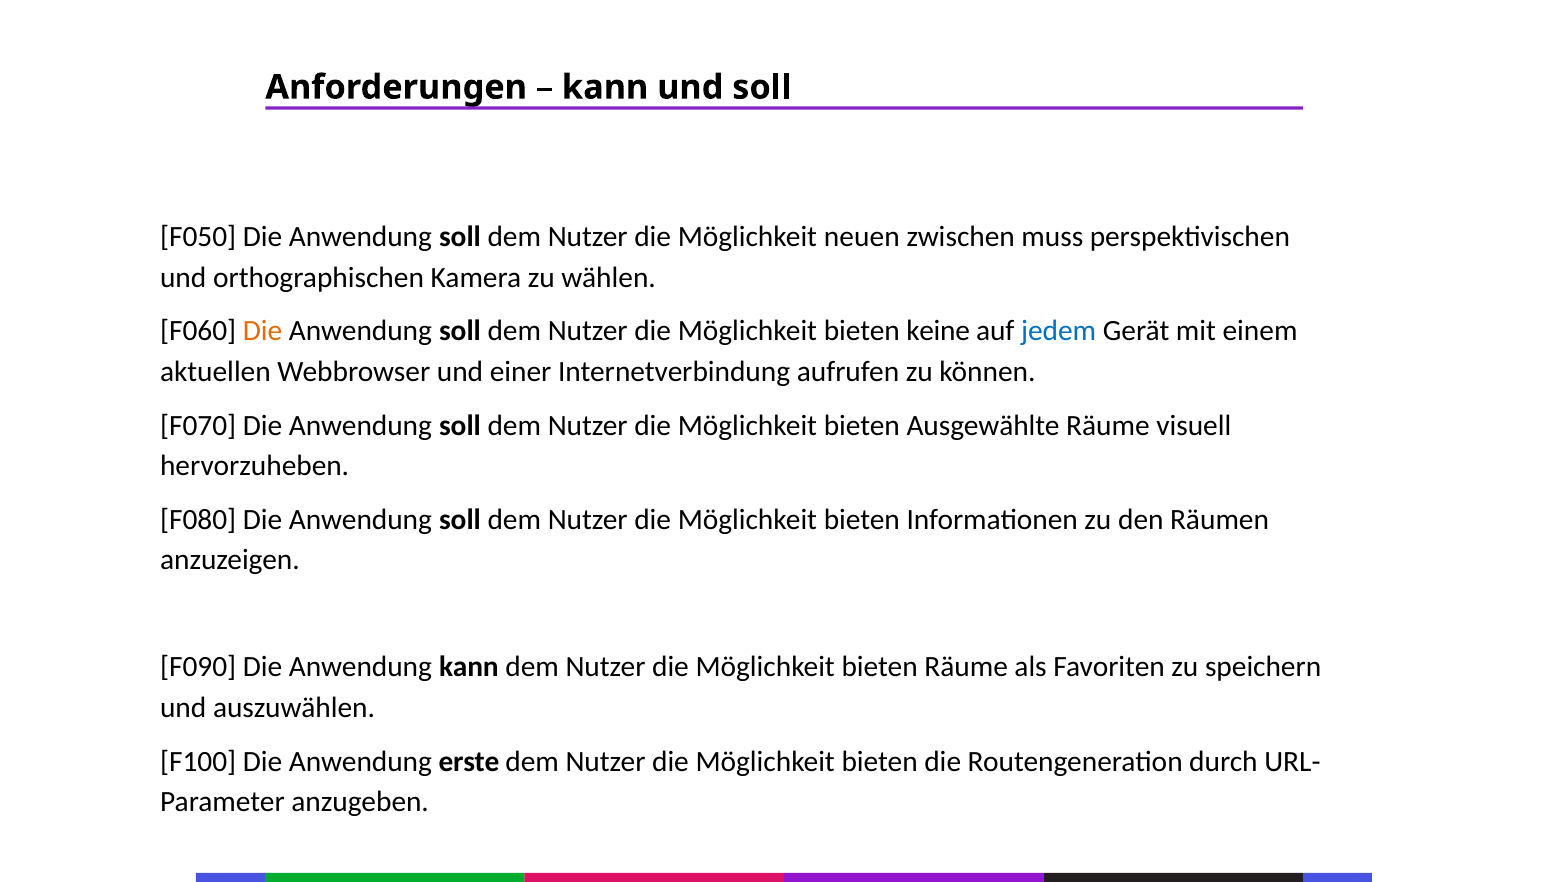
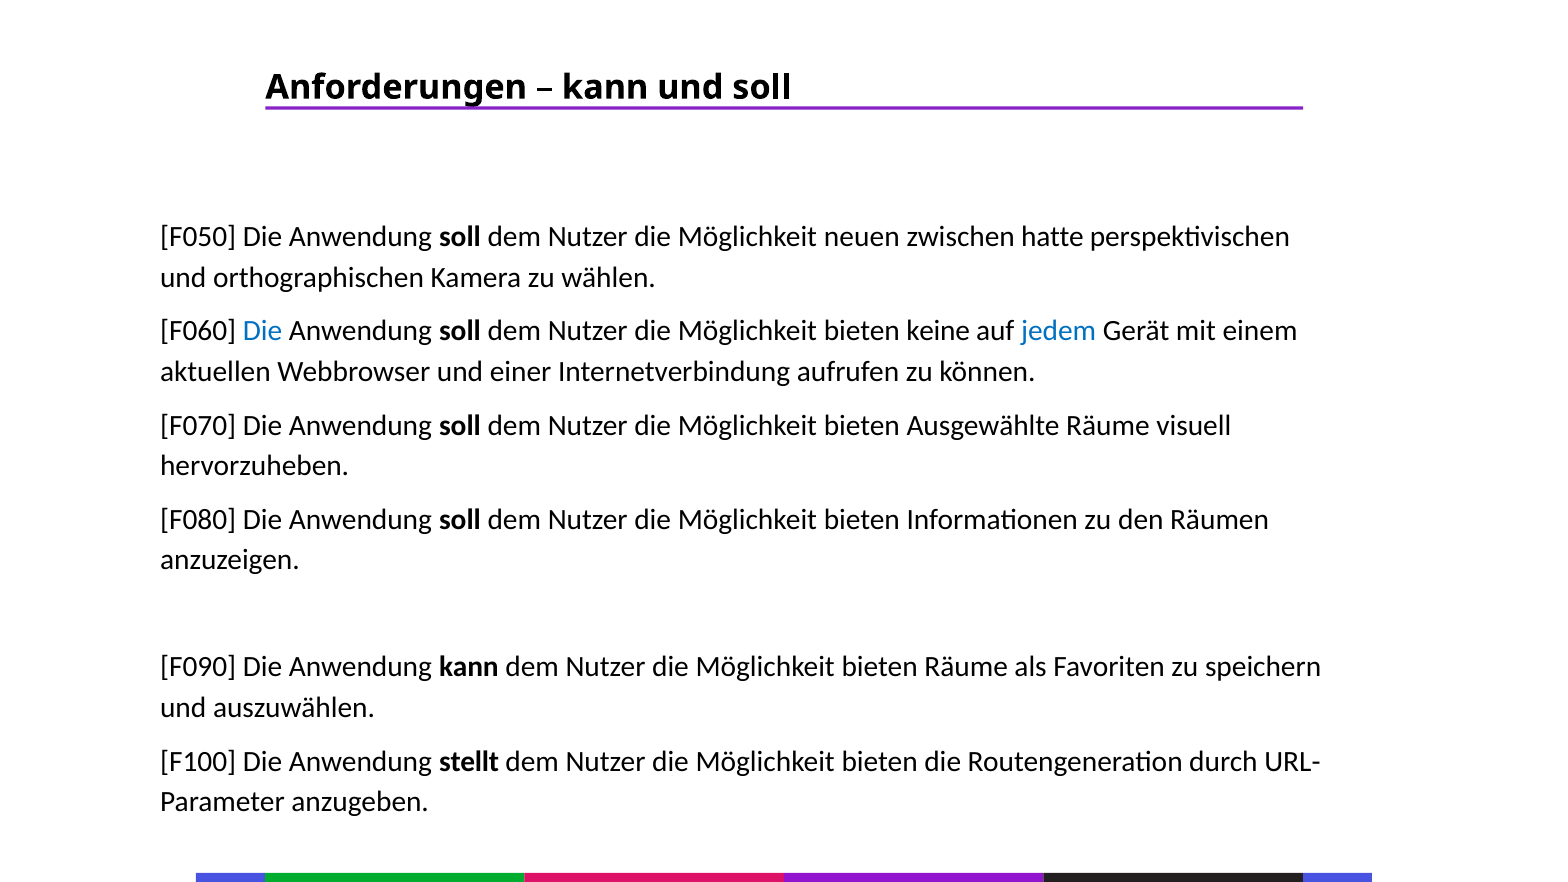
muss: muss -> hatte (1052, 237)
Die colour: orange -> blue (263, 331)
erste: erste -> stellt (469, 761)
